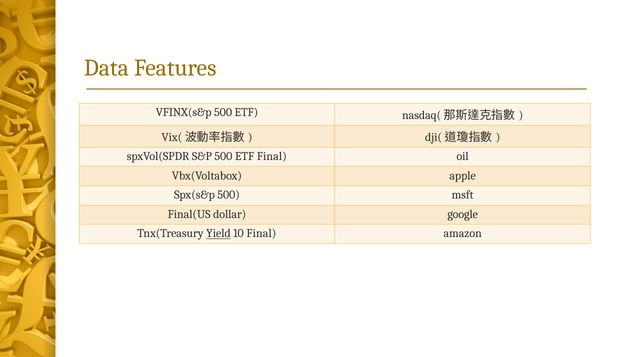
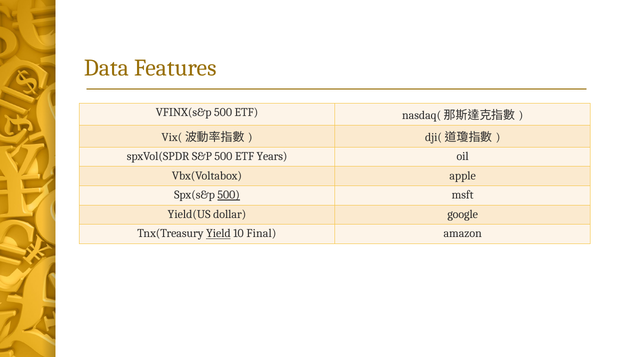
ETF Final: Final -> Years (272, 156)
500 underline: none -> present (229, 195)
Final(US: Final(US -> Yield(US (189, 214)
